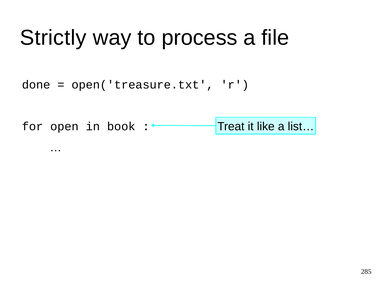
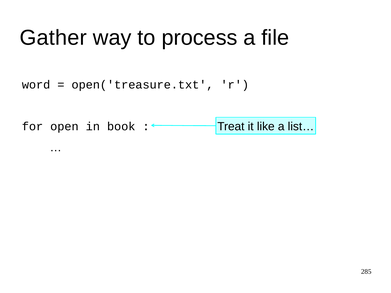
Strictly: Strictly -> Gather (53, 38)
done: done -> word (36, 85)
